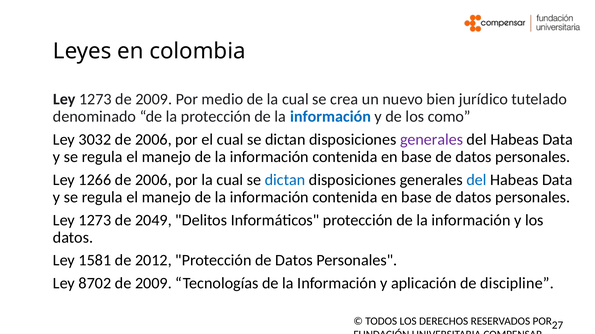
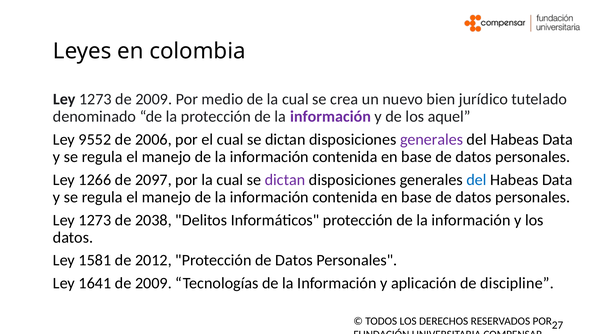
información colour: blue -> purple (330, 117)
como: como -> aquel (449, 117)
3032: 3032 -> 9552 (95, 140)
1266 de 2006: 2006 -> 2097 (153, 180)
dictan colour: blue -> purple (285, 180)
2049: 2049 -> 2038 (153, 220)
8702: 8702 -> 1641 (95, 284)
